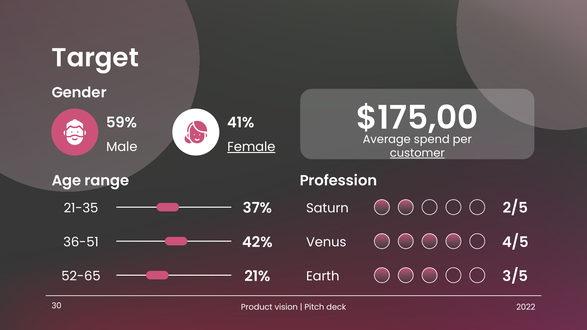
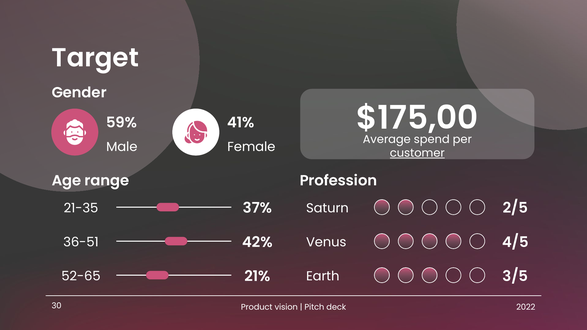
Female underline: present -> none (251, 147)
